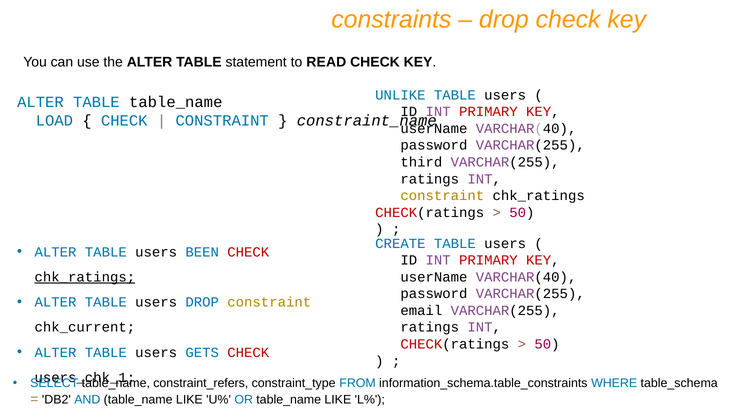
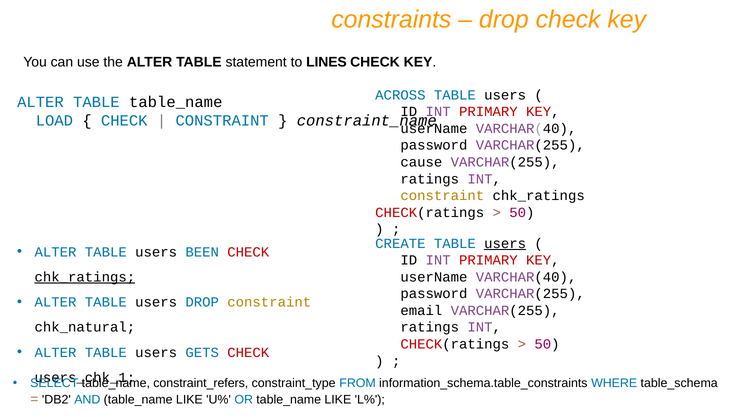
READ: READ -> LINES (326, 62)
UNLIKE: UNLIKE -> ACROSS (400, 95)
third: third -> cause (421, 162)
users underline: none -> present (505, 244)
chk_current: chk_current -> chk_natural (85, 327)
